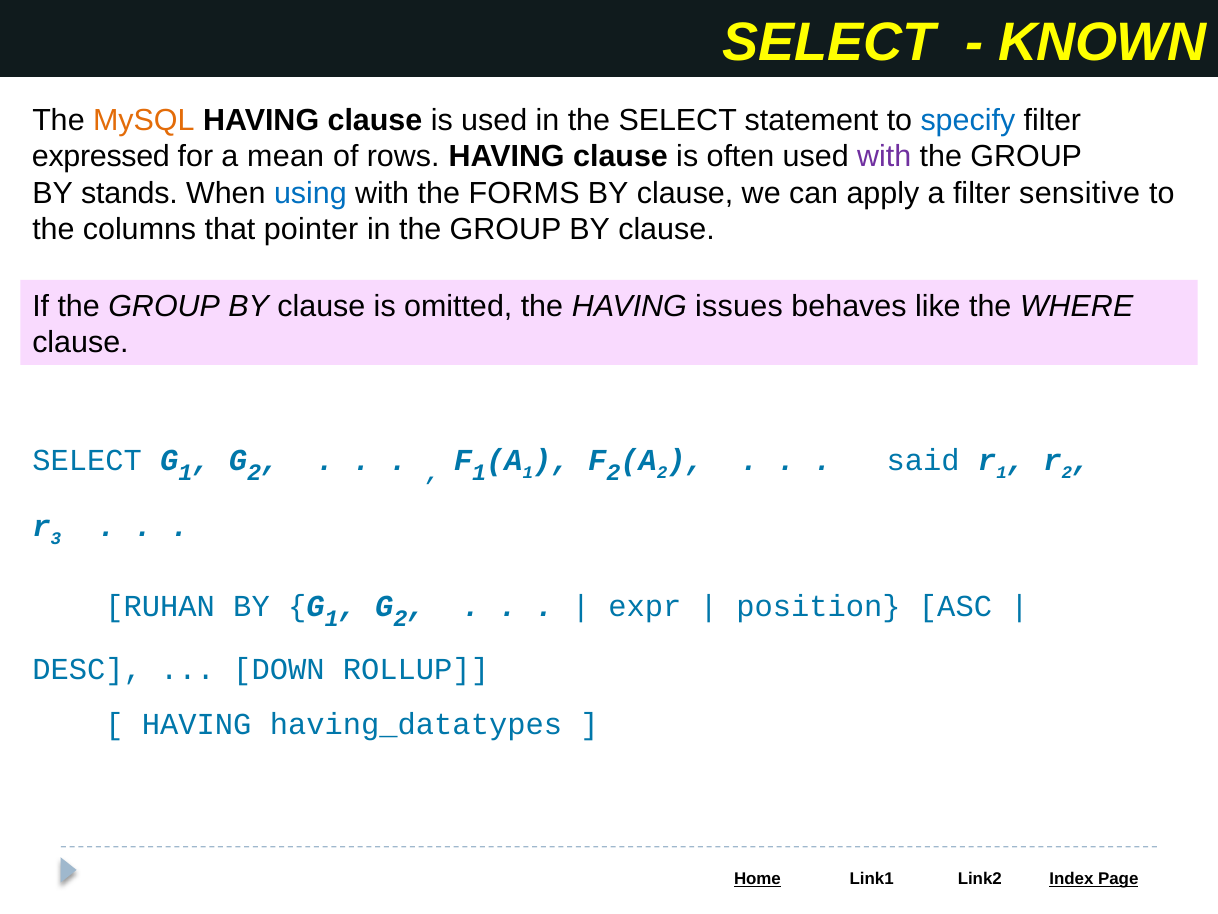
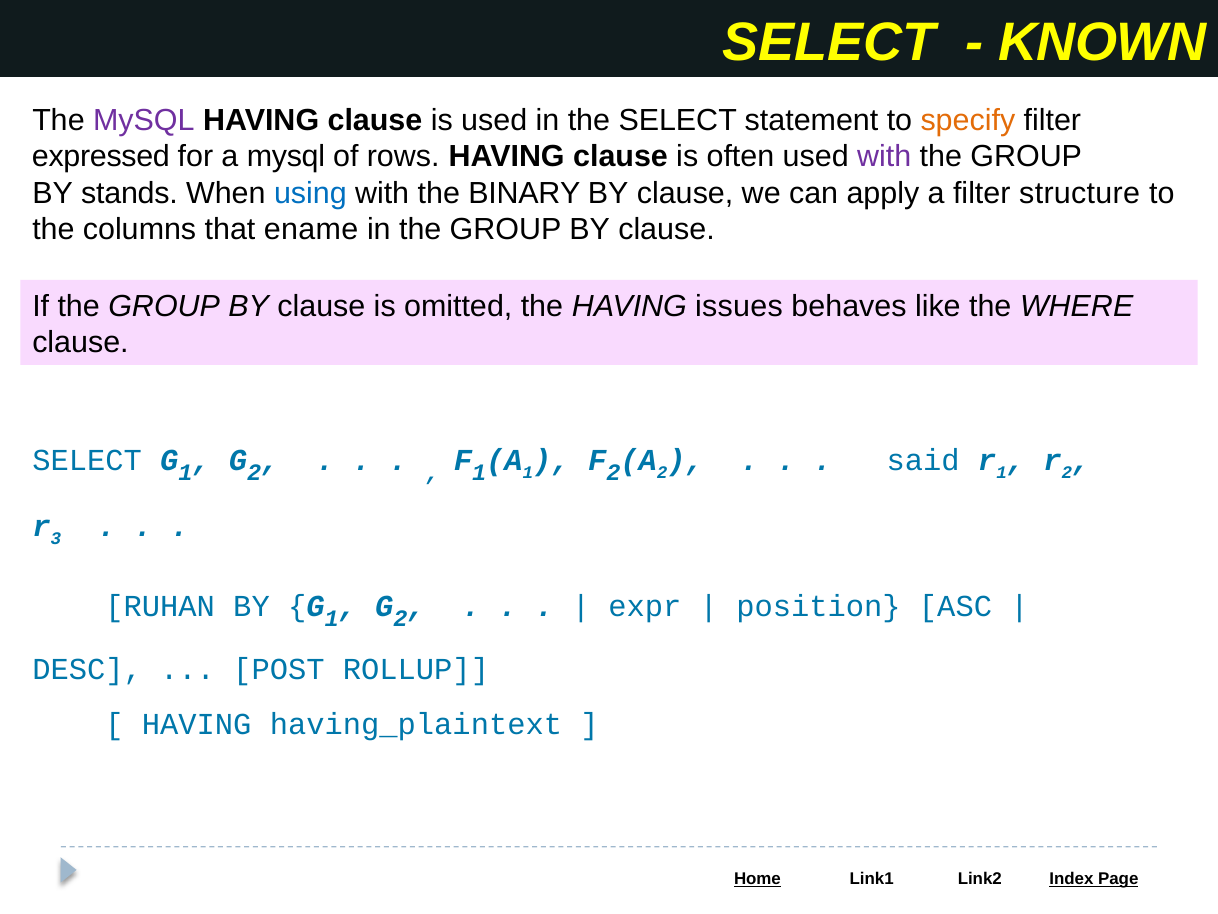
MySQL colour: orange -> purple (144, 120)
specify colour: blue -> orange (968, 120)
a mean: mean -> mysql (286, 157)
FORMS: FORMS -> BINARY (524, 193)
sensitive: sensitive -> structure (1080, 193)
pointer: pointer -> ename (311, 230)
DOWN: DOWN -> POST (279, 669)
having_datatypes: having_datatypes -> having_plaintext (416, 724)
